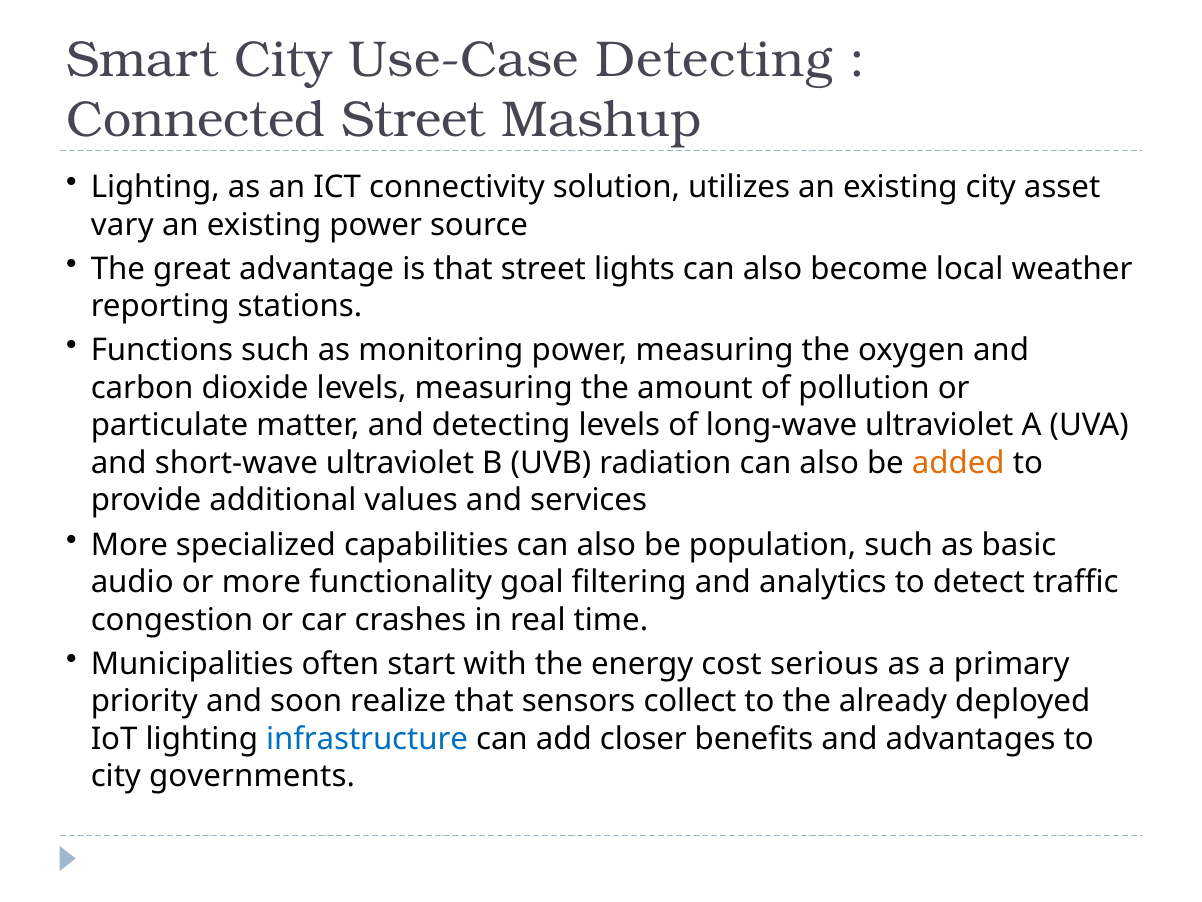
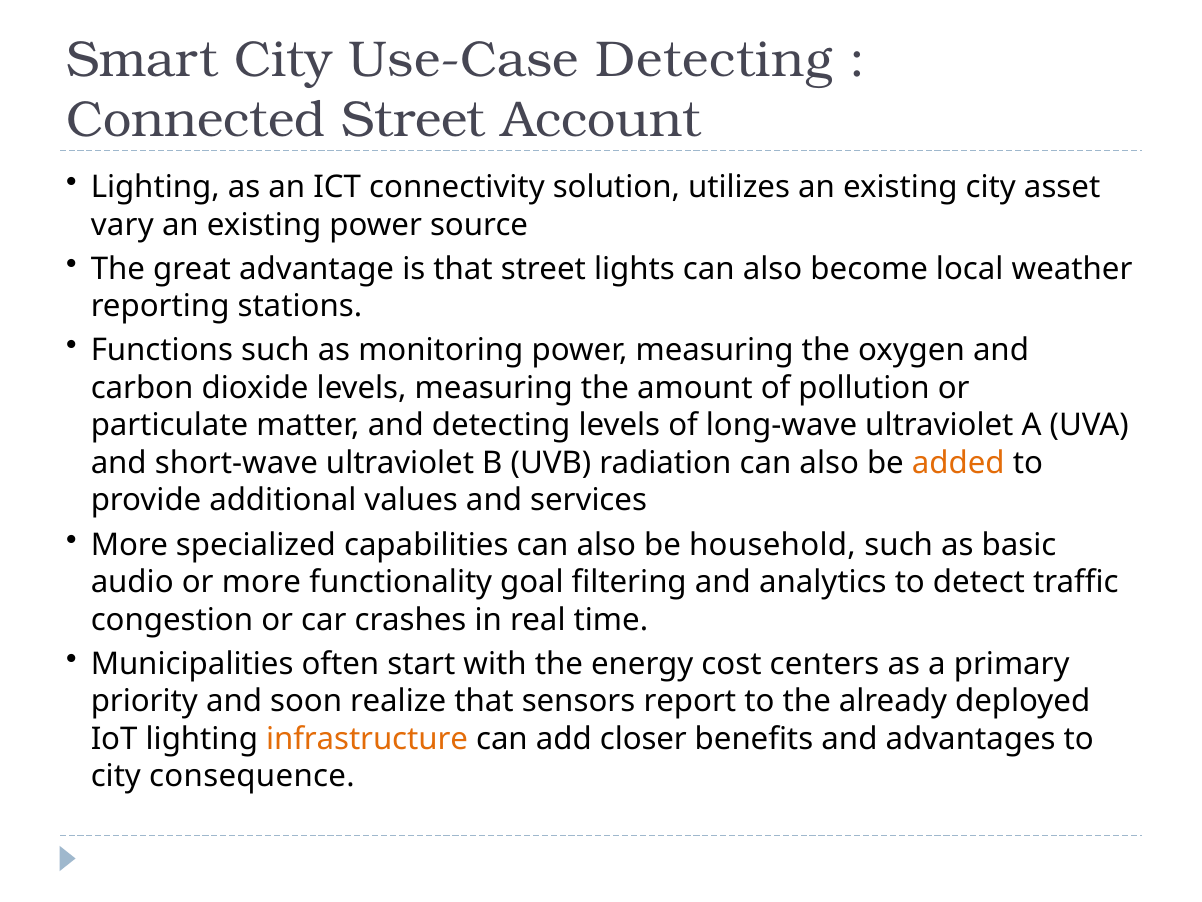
Mashup: Mashup -> Account (602, 120)
population: population -> household (772, 544)
serious: serious -> centers (825, 664)
collect: collect -> report (690, 701)
infrastructure colour: blue -> orange (367, 739)
governments: governments -> consequence (252, 776)
